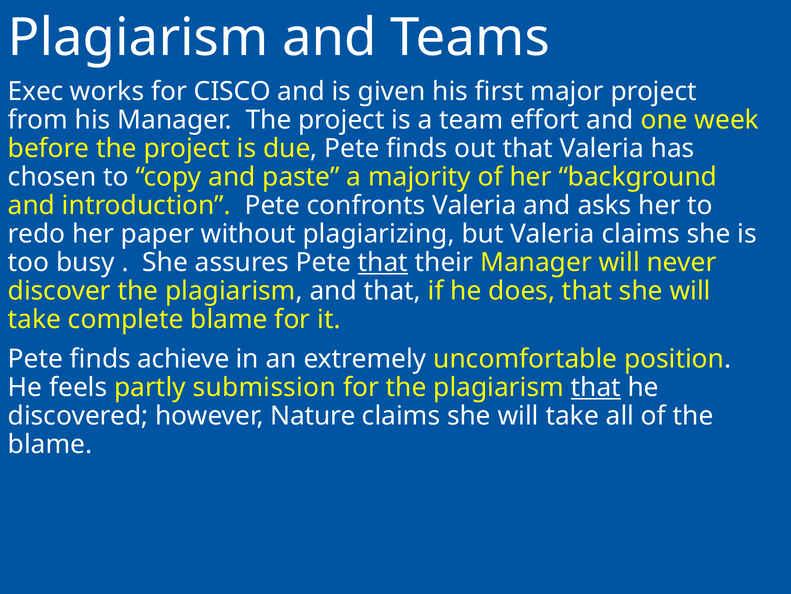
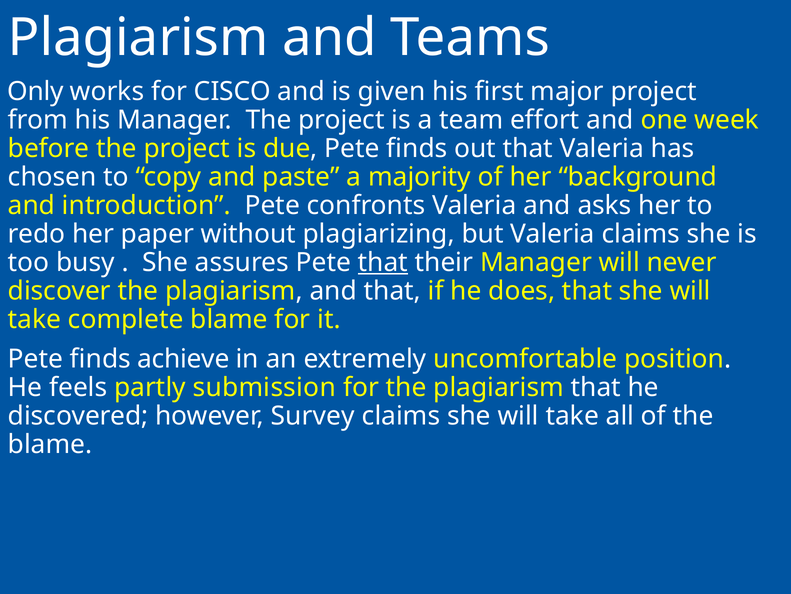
Exec: Exec -> Only (36, 91)
that underline: present -> none (596, 387)
Nature: Nature -> Survey (313, 415)
